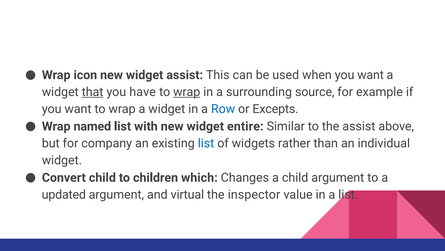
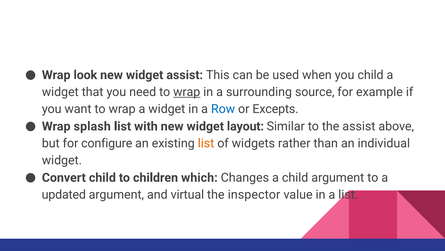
icon: icon -> look (85, 75)
when you want: want -> child (371, 75)
that underline: present -> none (93, 92)
have: have -> need (143, 92)
named: named -> splash (92, 126)
entire: entire -> layout (245, 126)
company: company -> configure (107, 143)
list colour: blue -> orange (206, 143)
